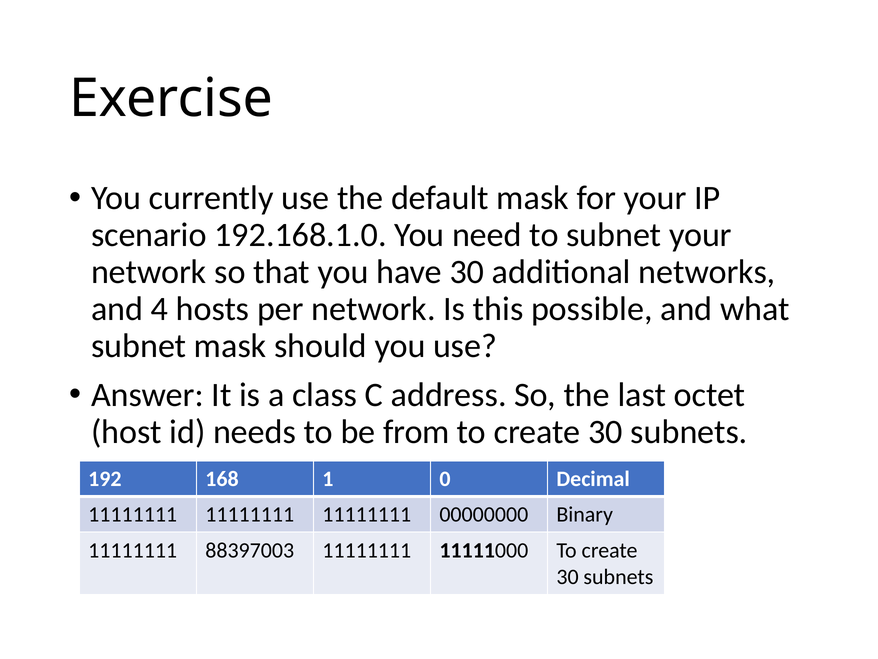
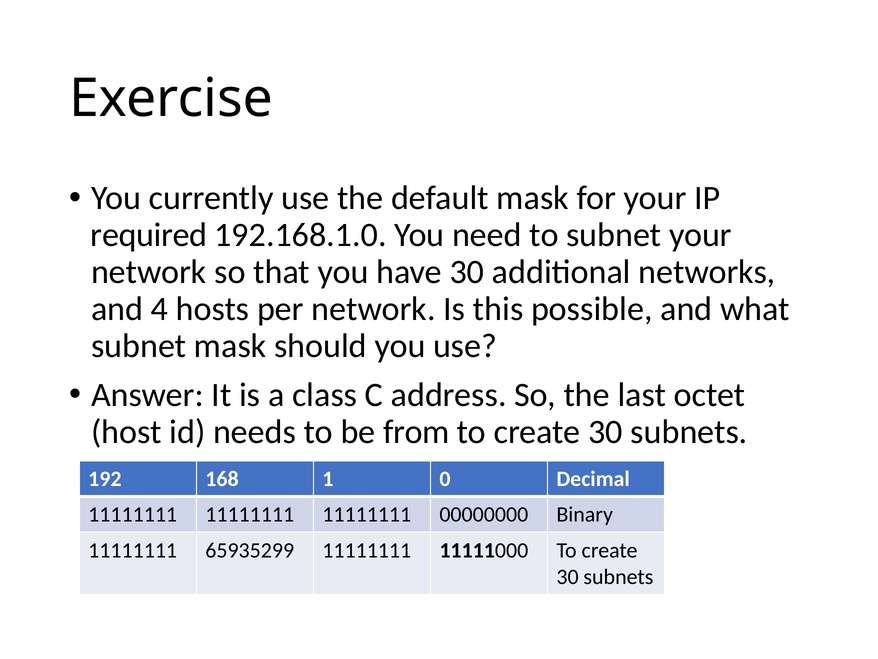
scenario: scenario -> required (149, 235)
88397003: 88397003 -> 65935299 (250, 550)
